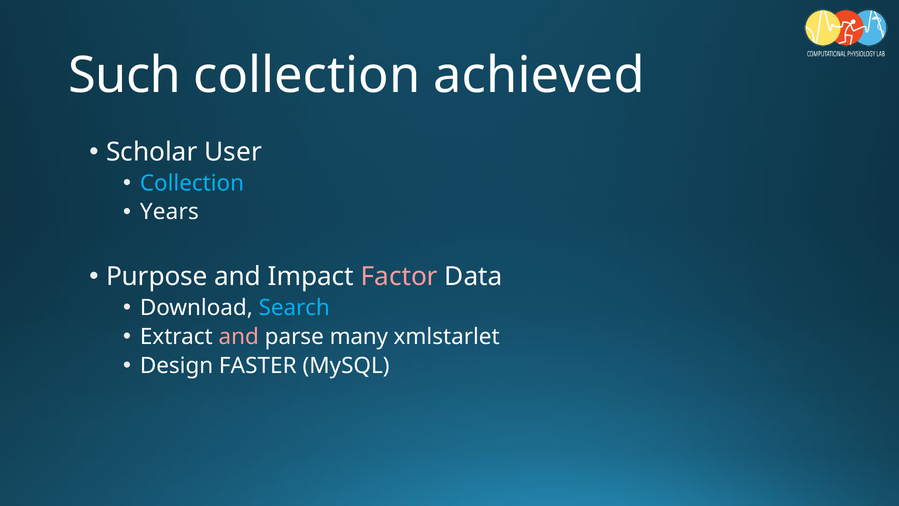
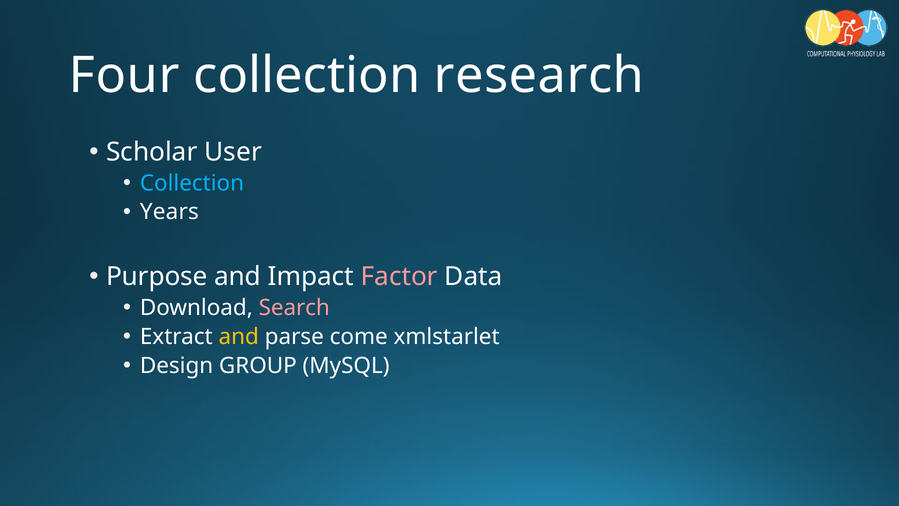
Such: Such -> Four (124, 75)
achieved: achieved -> research (539, 75)
Search colour: light blue -> pink (294, 307)
and colour: pink -> yellow (239, 336)
many: many -> come (359, 336)
FASTER: FASTER -> GROUP (258, 365)
